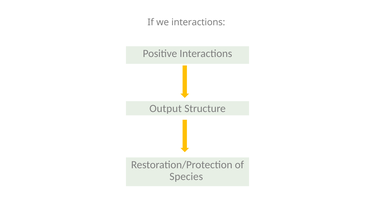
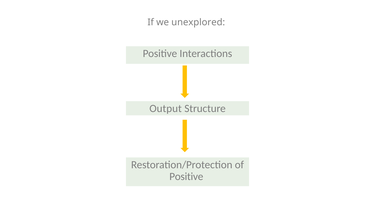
we interactions: interactions -> unexplored (198, 22)
Species: Species -> Positive (186, 176)
